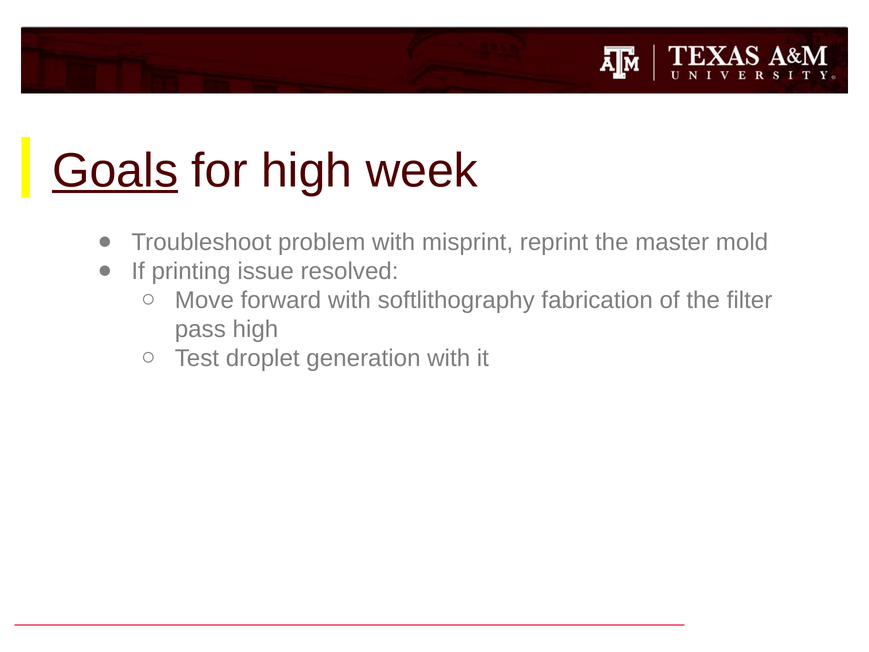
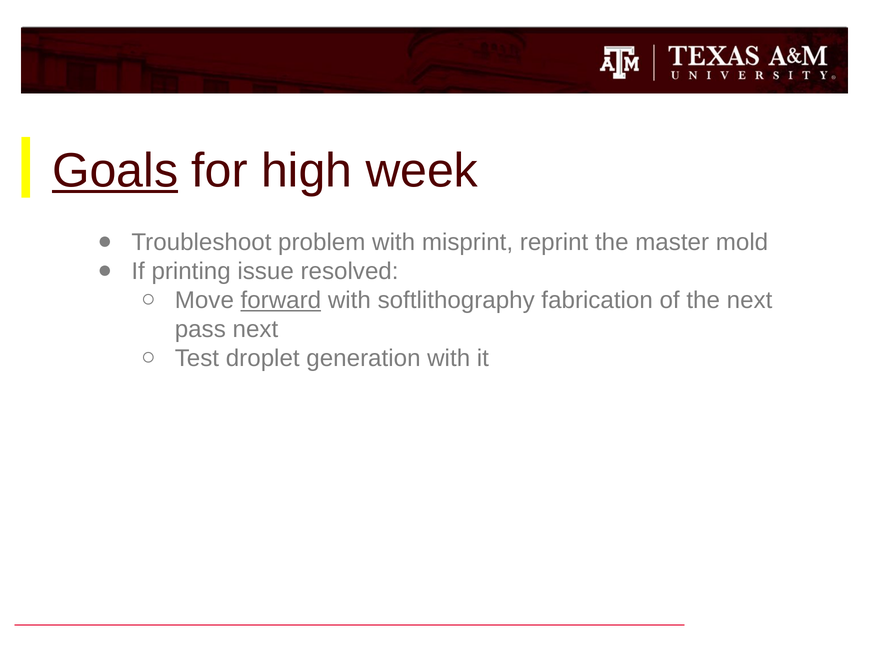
forward underline: none -> present (281, 300)
the filter: filter -> next (750, 300)
pass high: high -> next (255, 329)
